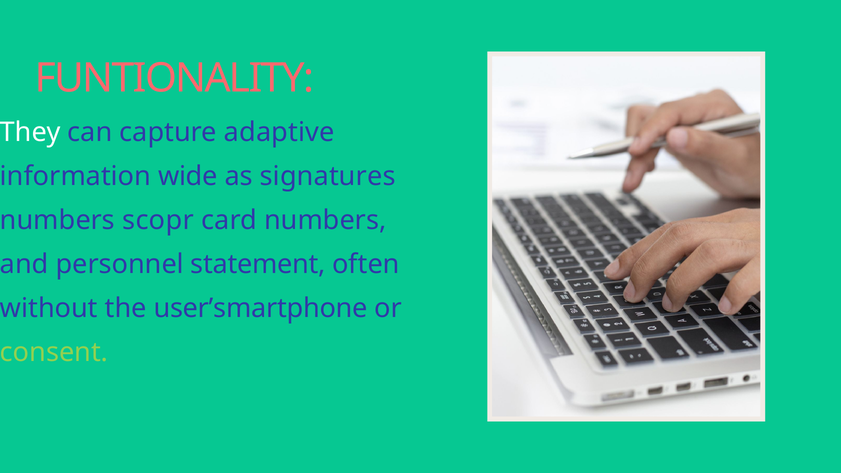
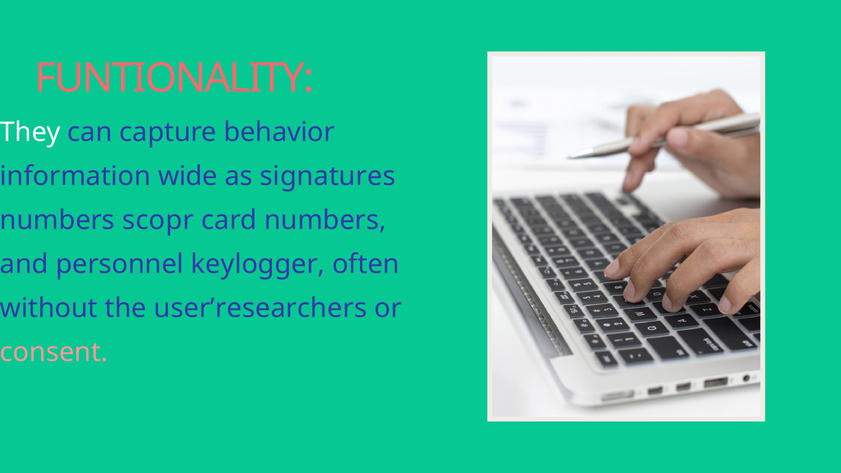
adaptive: adaptive -> behavior (279, 132)
statement: statement -> keylogger (258, 264)
user’smartphone: user’smartphone -> user’researchers (260, 308)
consent colour: light green -> pink (54, 352)
